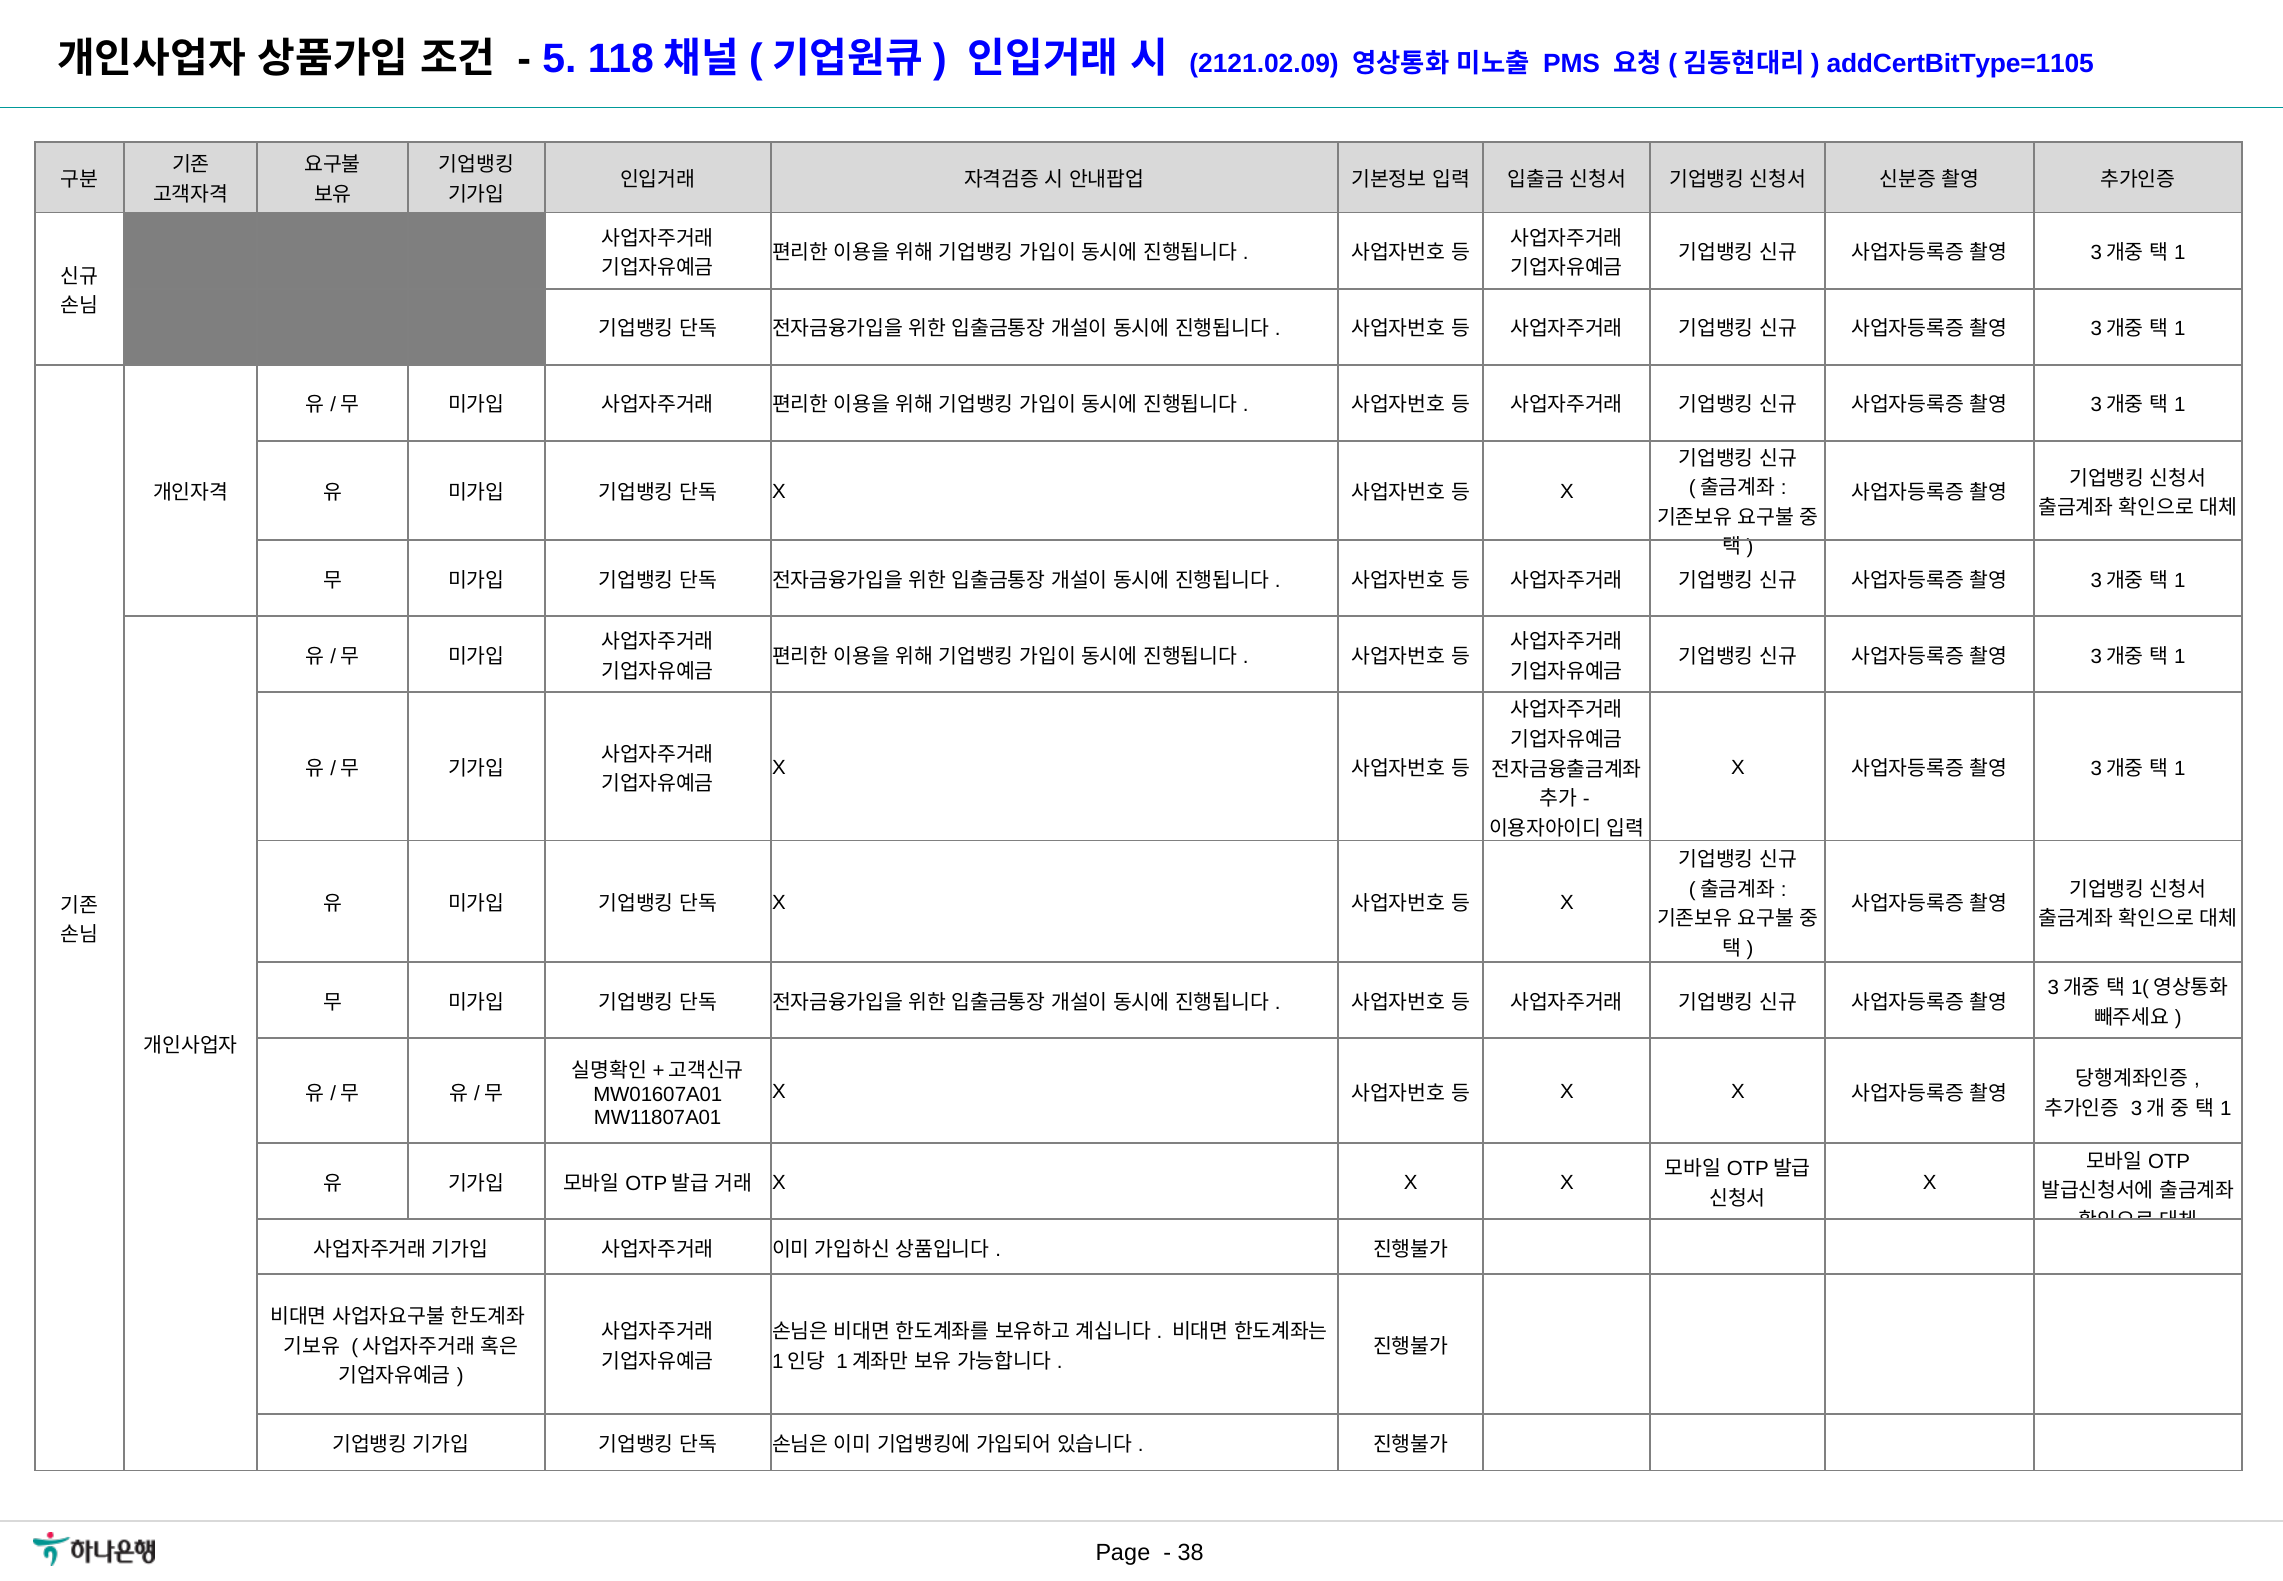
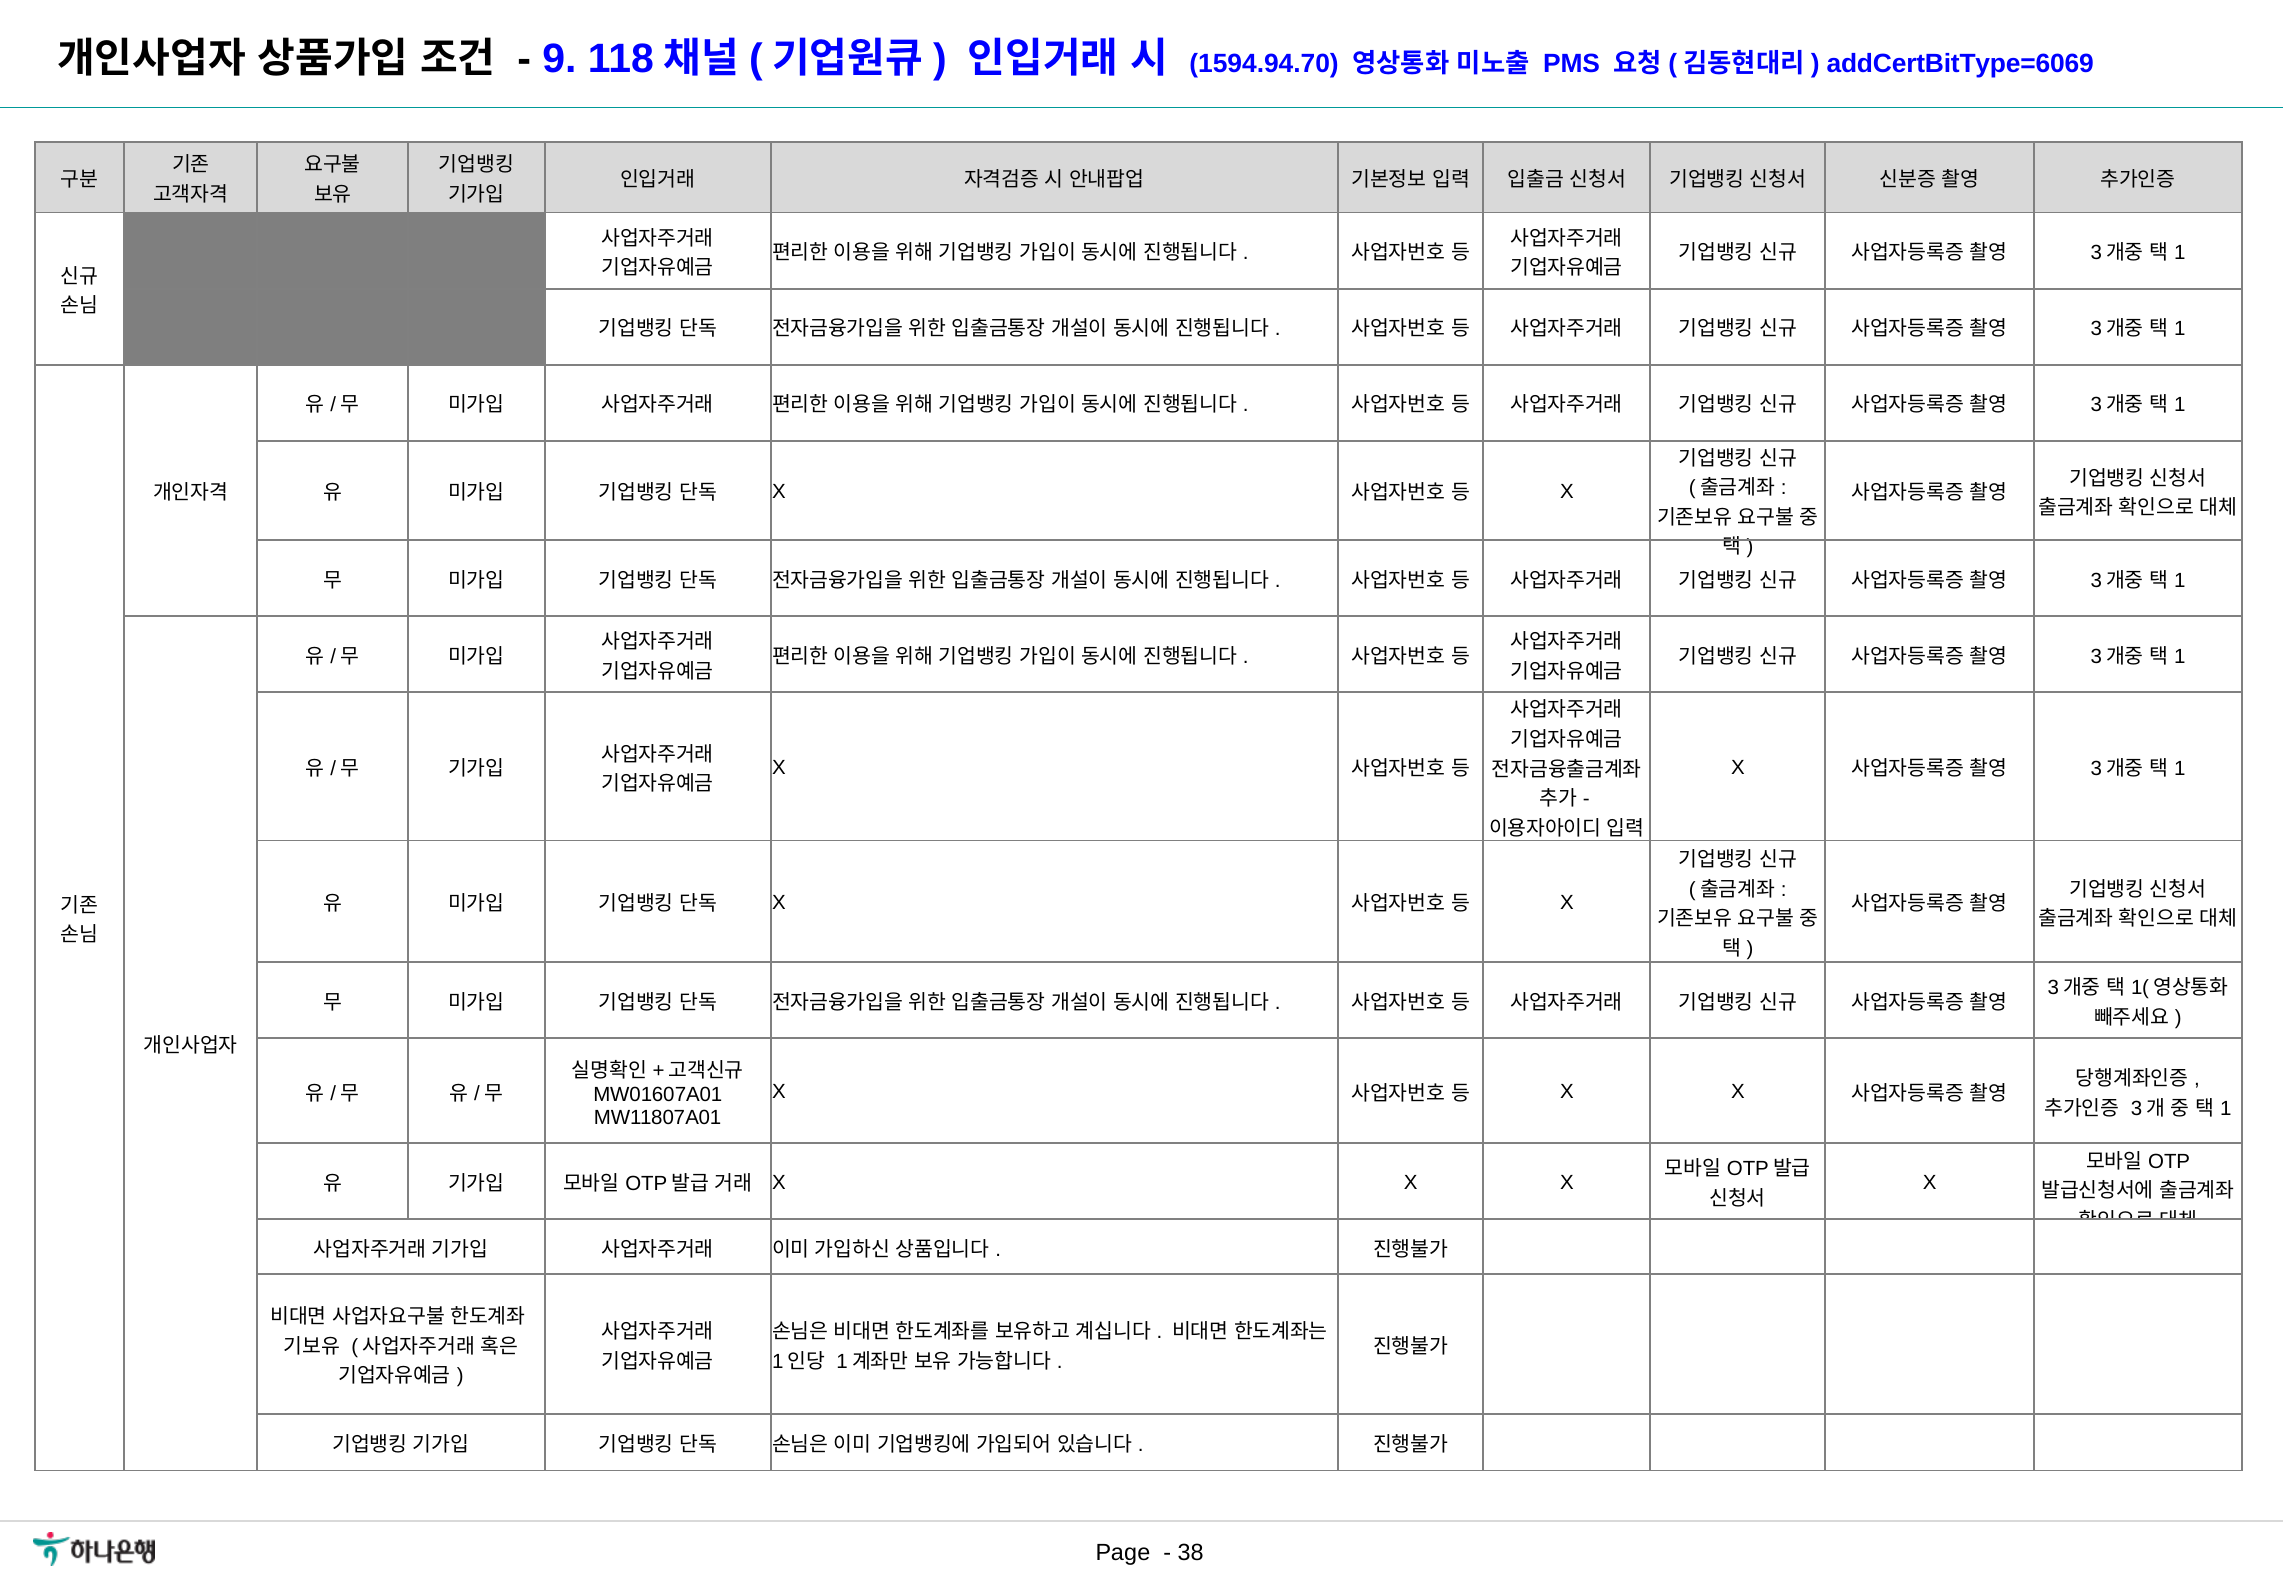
5: 5 -> 9 (559, 59)
2121.02.09: 2121.02.09 -> 1594.94.70 (1264, 64)
addCertBitType=1105: addCertBitType=1105 -> addCertBitType=6069 (1960, 64)
